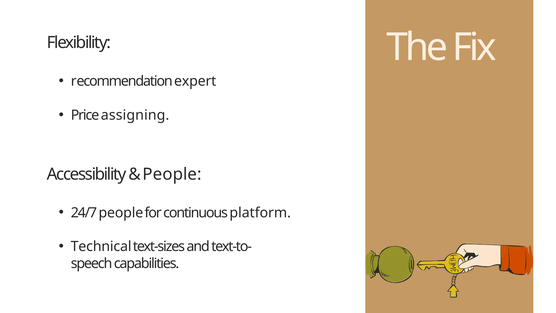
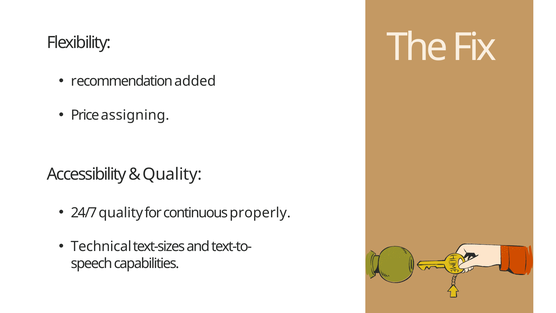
expert: expert -> added (195, 81)
People: People -> Quality (172, 174)
24/7 people: people -> quality (121, 213)
platform: platform -> properly (260, 213)
